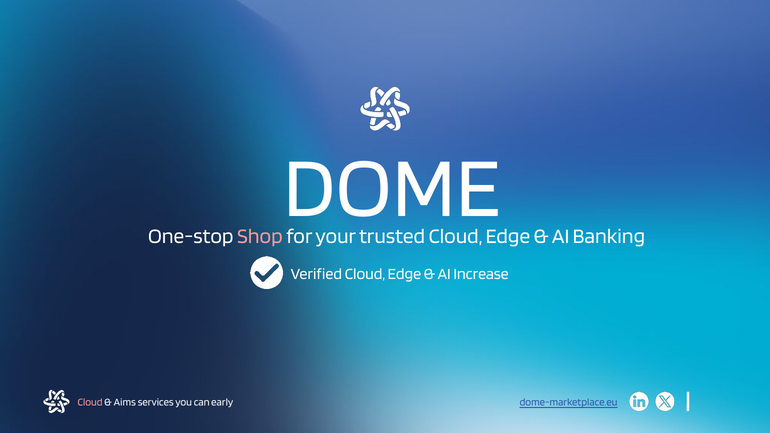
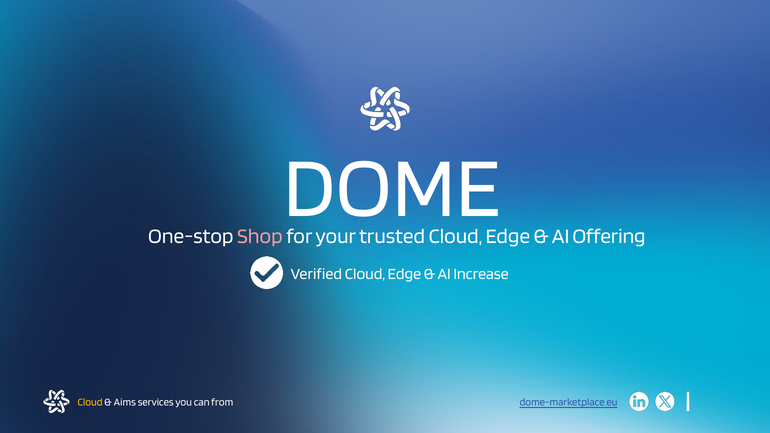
Banking: Banking -> Offering (609, 236)
Cloud colour: pink -> yellow (90, 402)
early: early -> from (222, 402)
